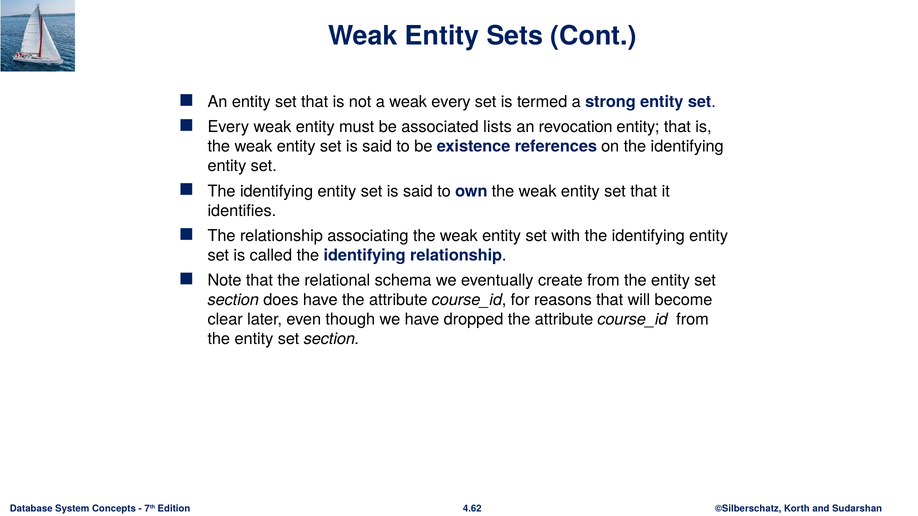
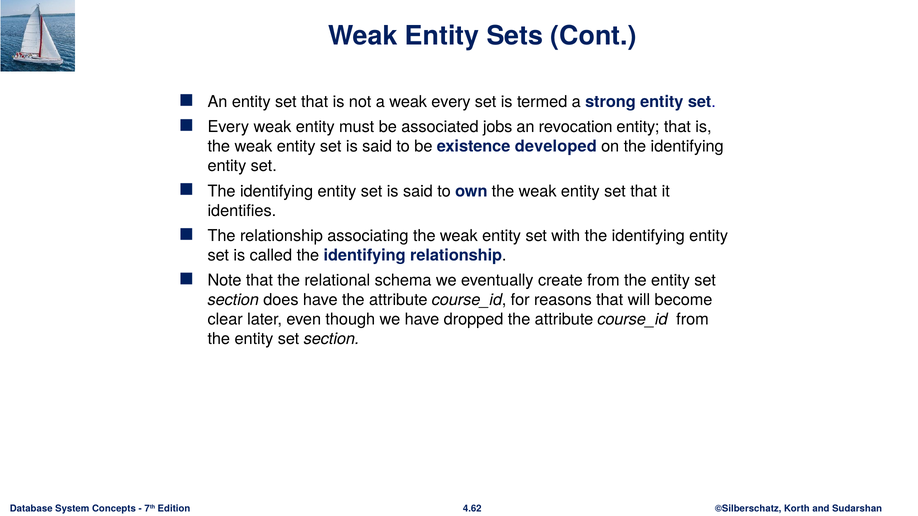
lists: lists -> jobs (498, 127)
references: references -> developed (556, 147)
